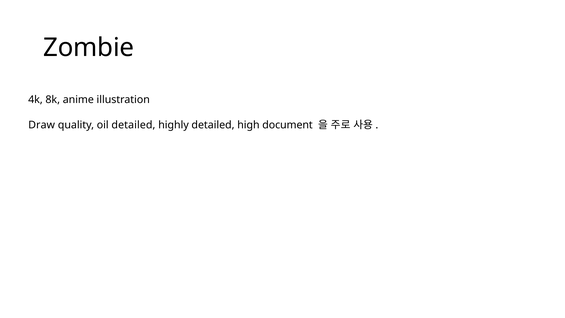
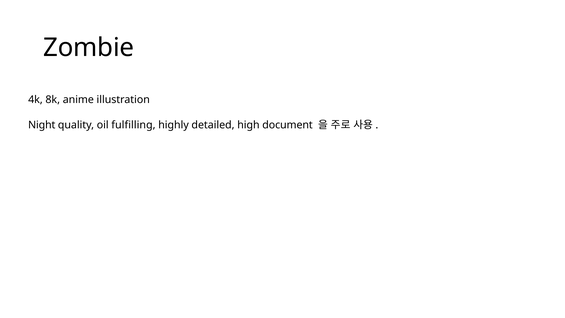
Draw: Draw -> Night (42, 125)
oil detailed: detailed -> fulfilling (133, 125)
